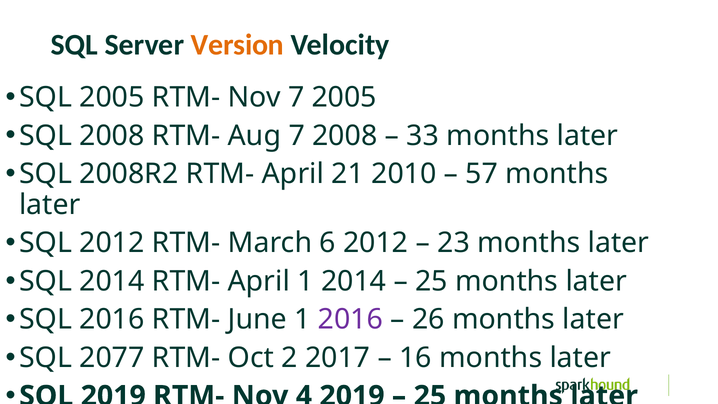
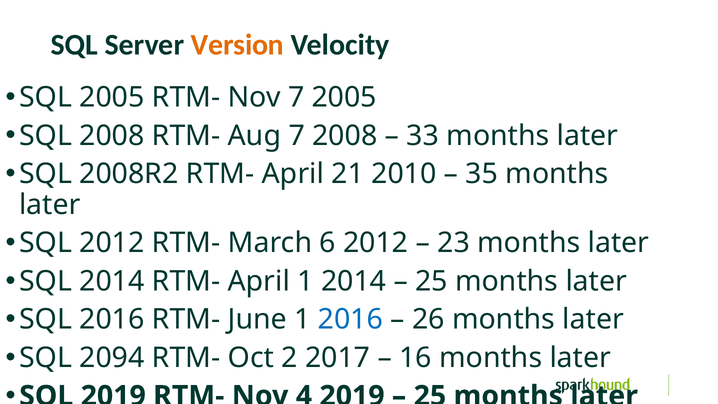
57: 57 -> 35 (482, 174)
2016 colour: purple -> blue (350, 319)
2077: 2077 -> 2094 (112, 358)
